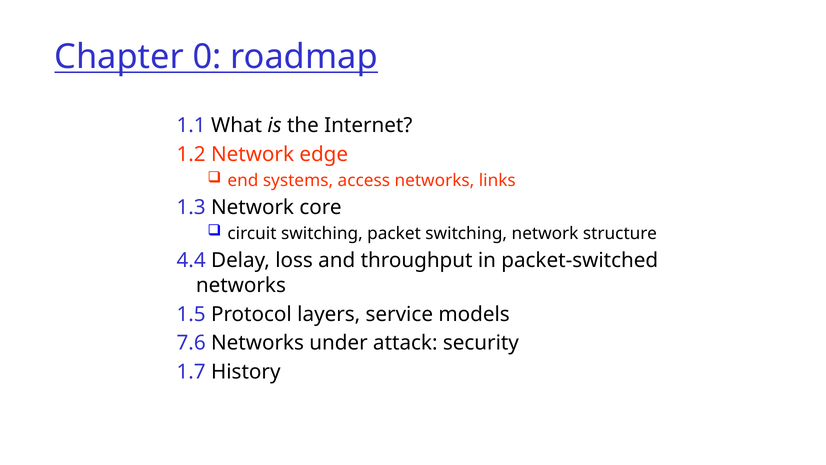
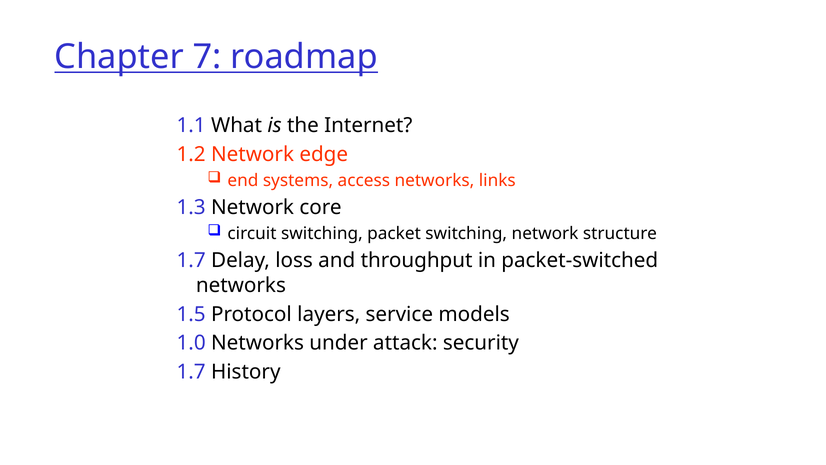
0: 0 -> 7 (207, 57)
4.4: 4.4 -> 1.7 (191, 260)
7.6: 7.6 -> 1.0 (191, 343)
